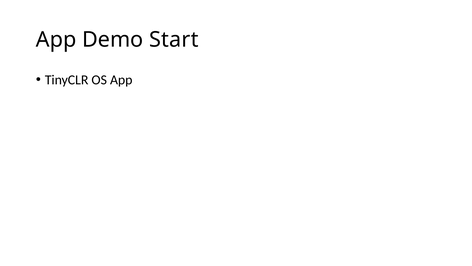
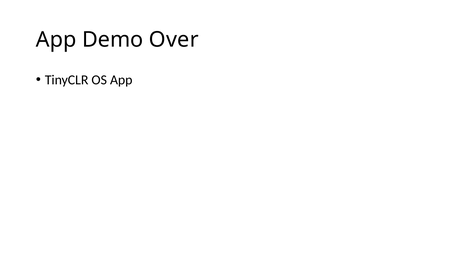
Start: Start -> Over (174, 40)
